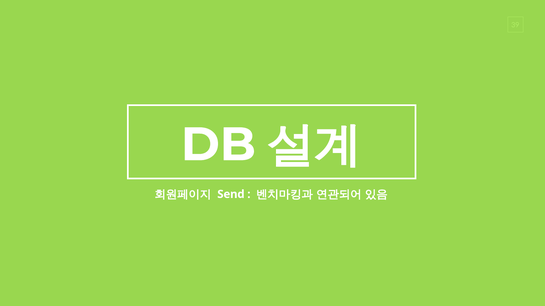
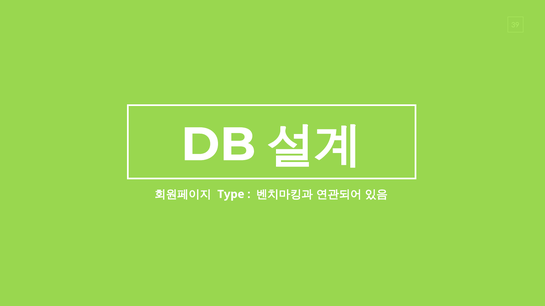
Send: Send -> Type (231, 195)
